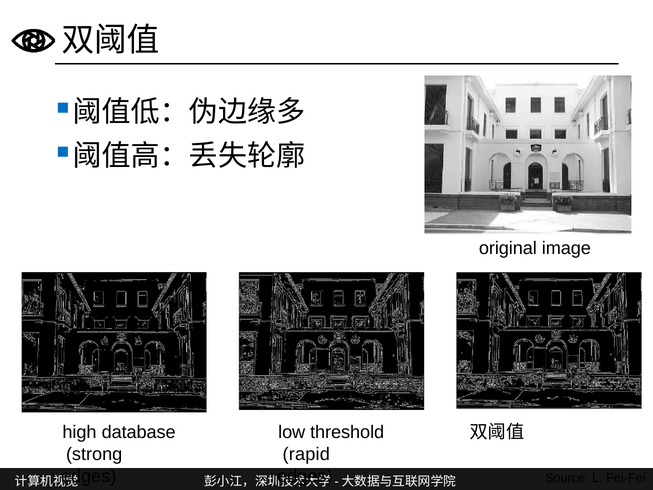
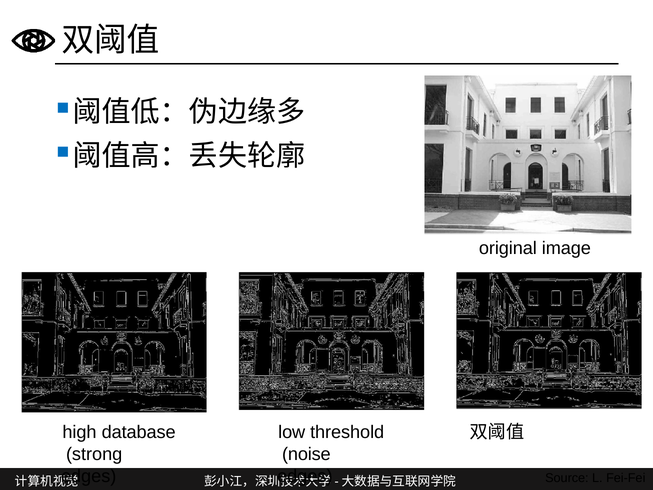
rapid: rapid -> noise (306, 454)
